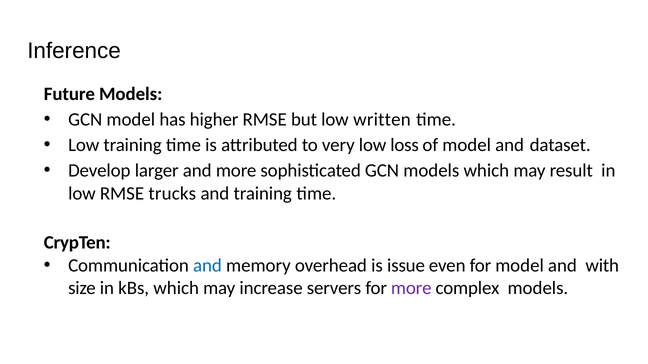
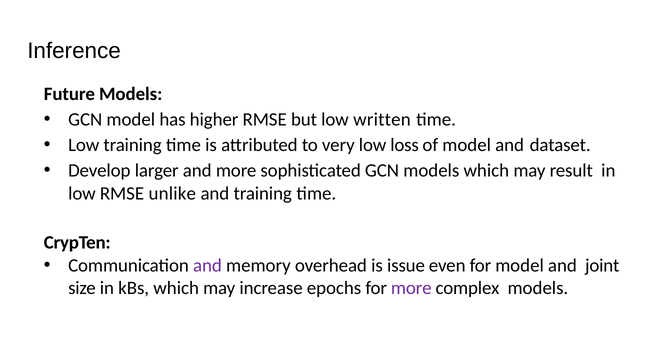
trucks: trucks -> unlike (172, 194)
and colour: blue -> purple (207, 266)
with: with -> joint (602, 266)
servers: servers -> epochs (334, 288)
